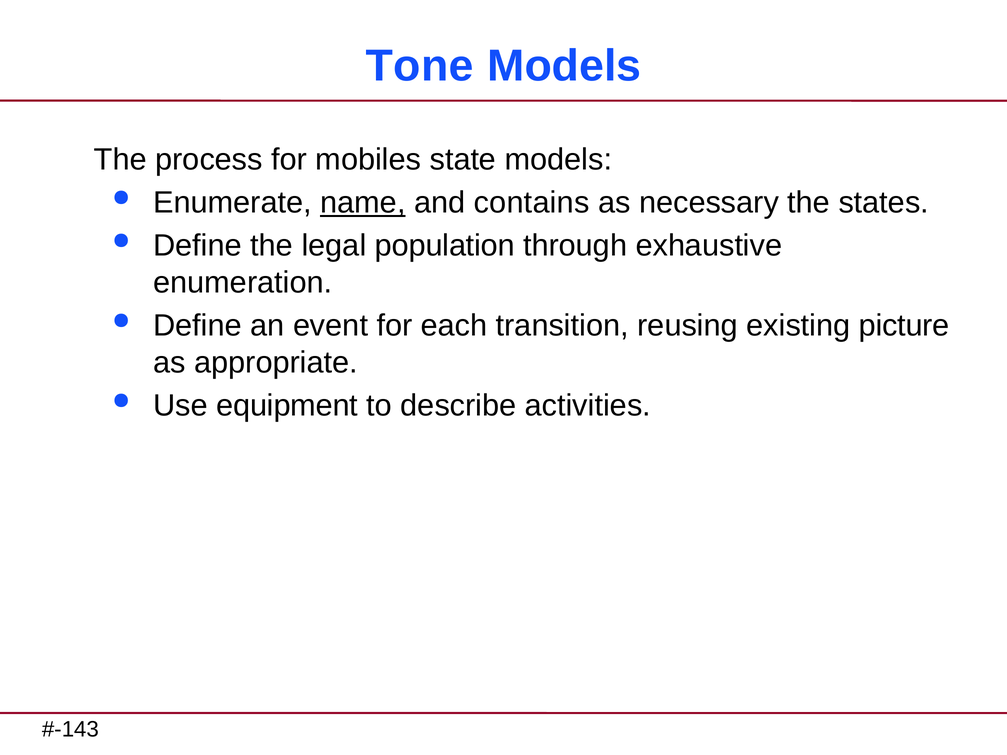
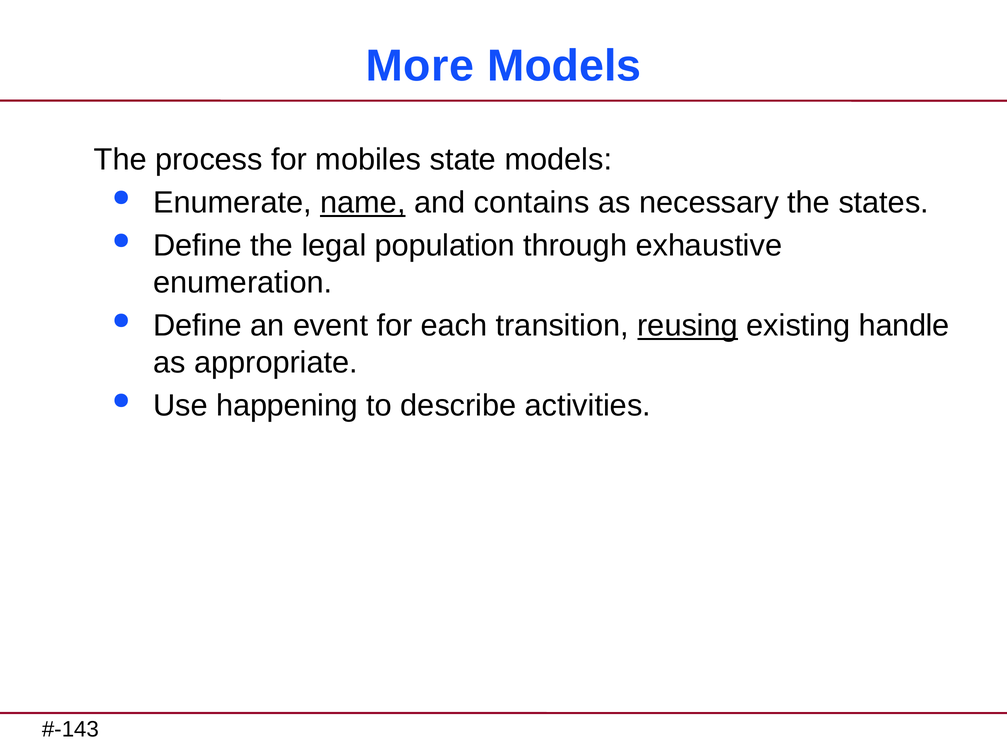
Tone: Tone -> More (420, 66)
reusing underline: none -> present (688, 326)
picture: picture -> handle (904, 326)
equipment: equipment -> happening (287, 406)
